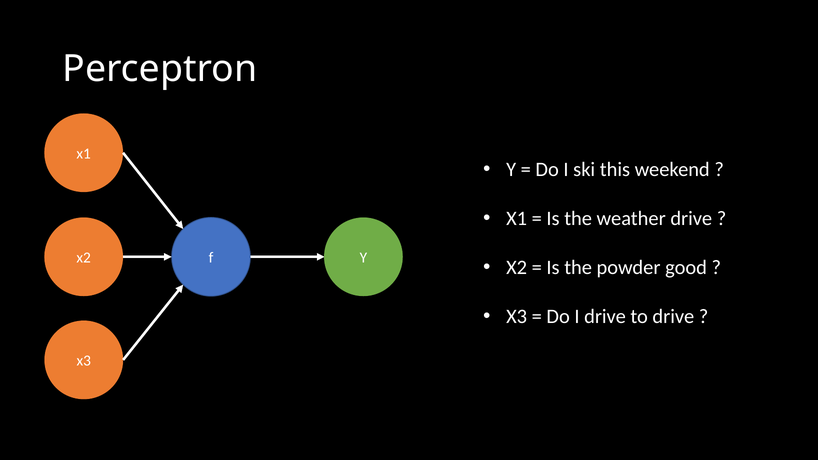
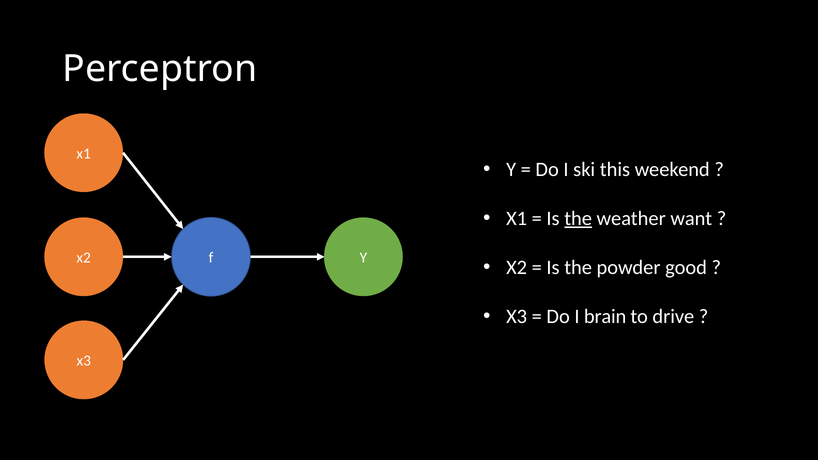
the underline: none -> present (578, 219)
weather drive: drive -> want (691, 219)
I drive: drive -> brain (605, 317)
